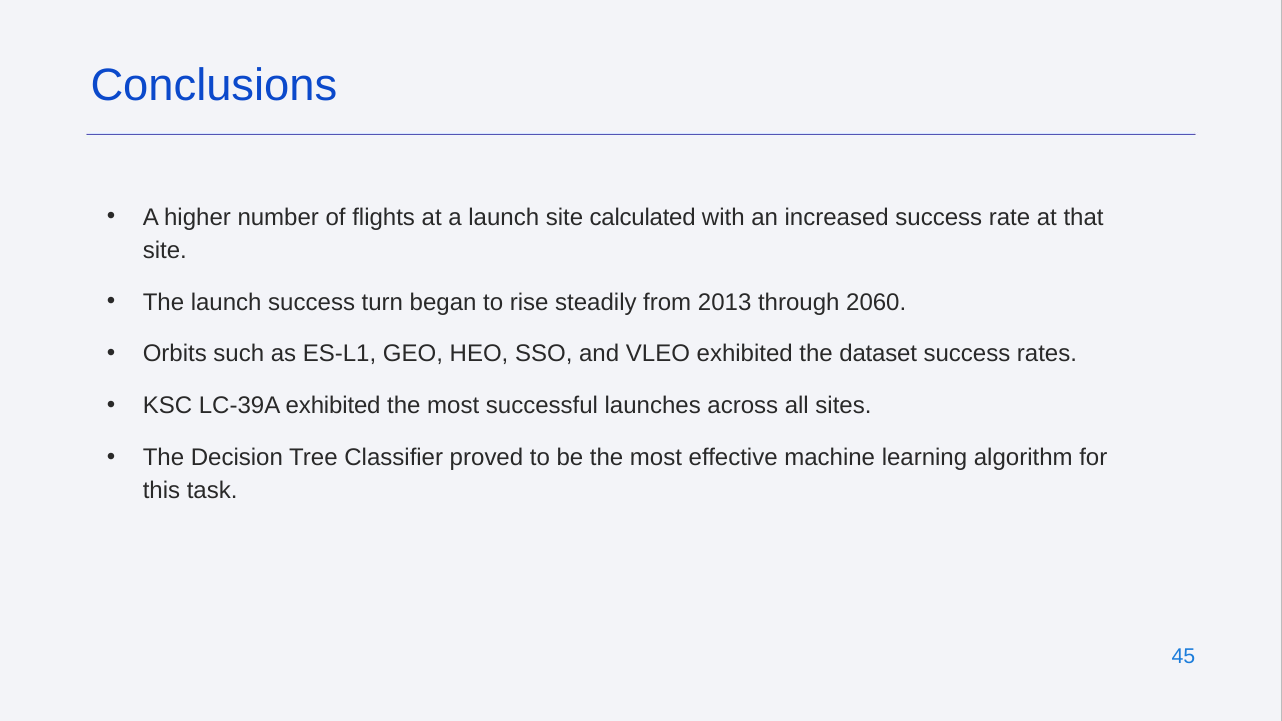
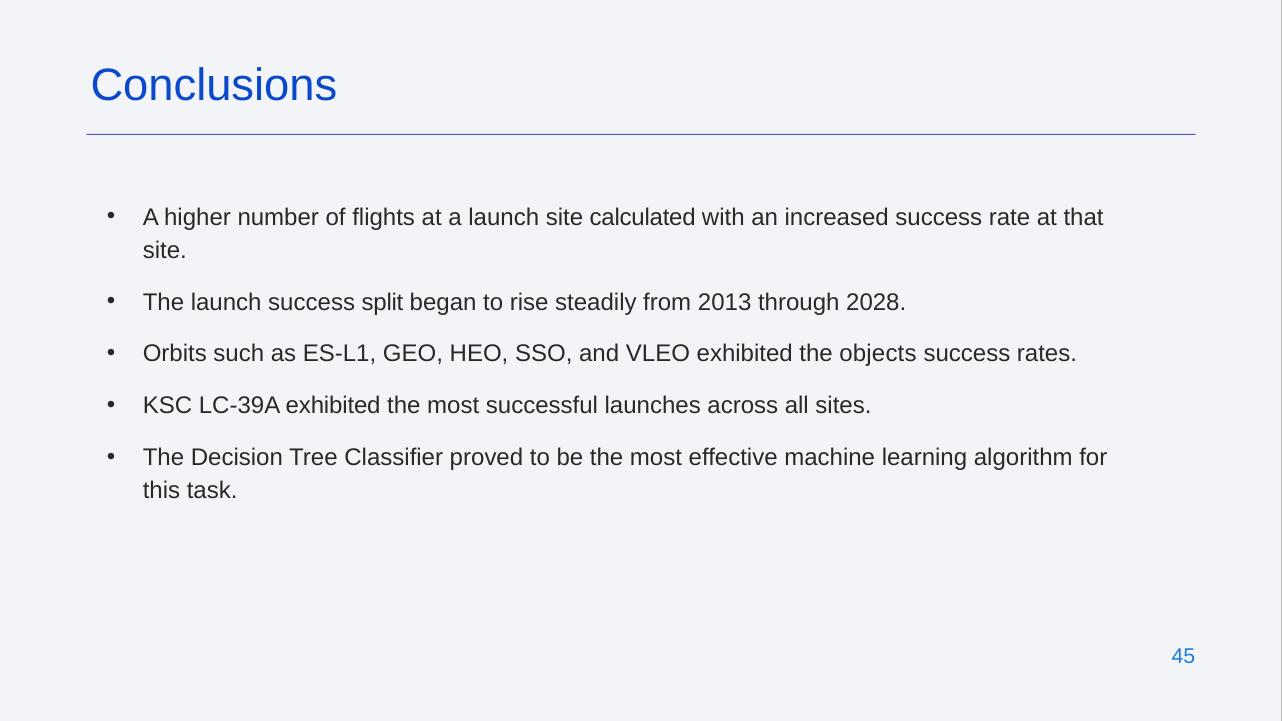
turn: turn -> split (383, 302)
2060: 2060 -> 2028 (876, 302)
dataset: dataset -> objects (878, 354)
